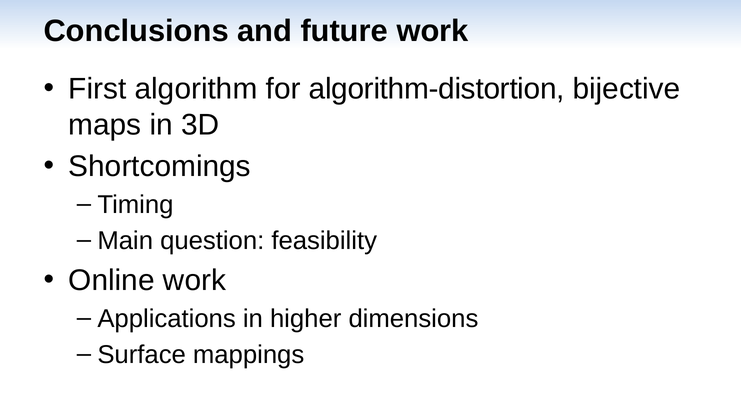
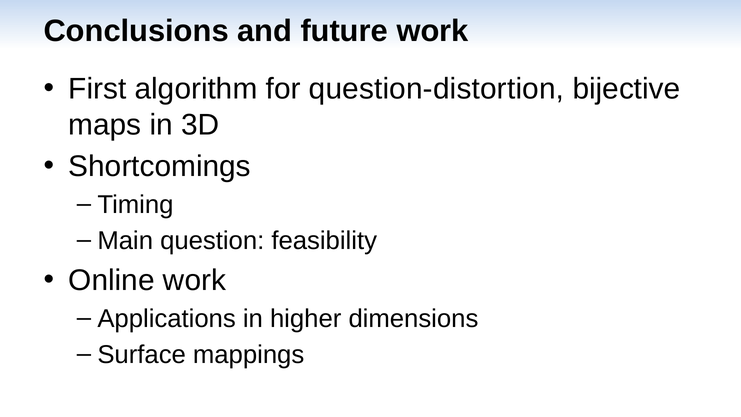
algorithm-distortion: algorithm-distortion -> question-distortion (436, 89)
